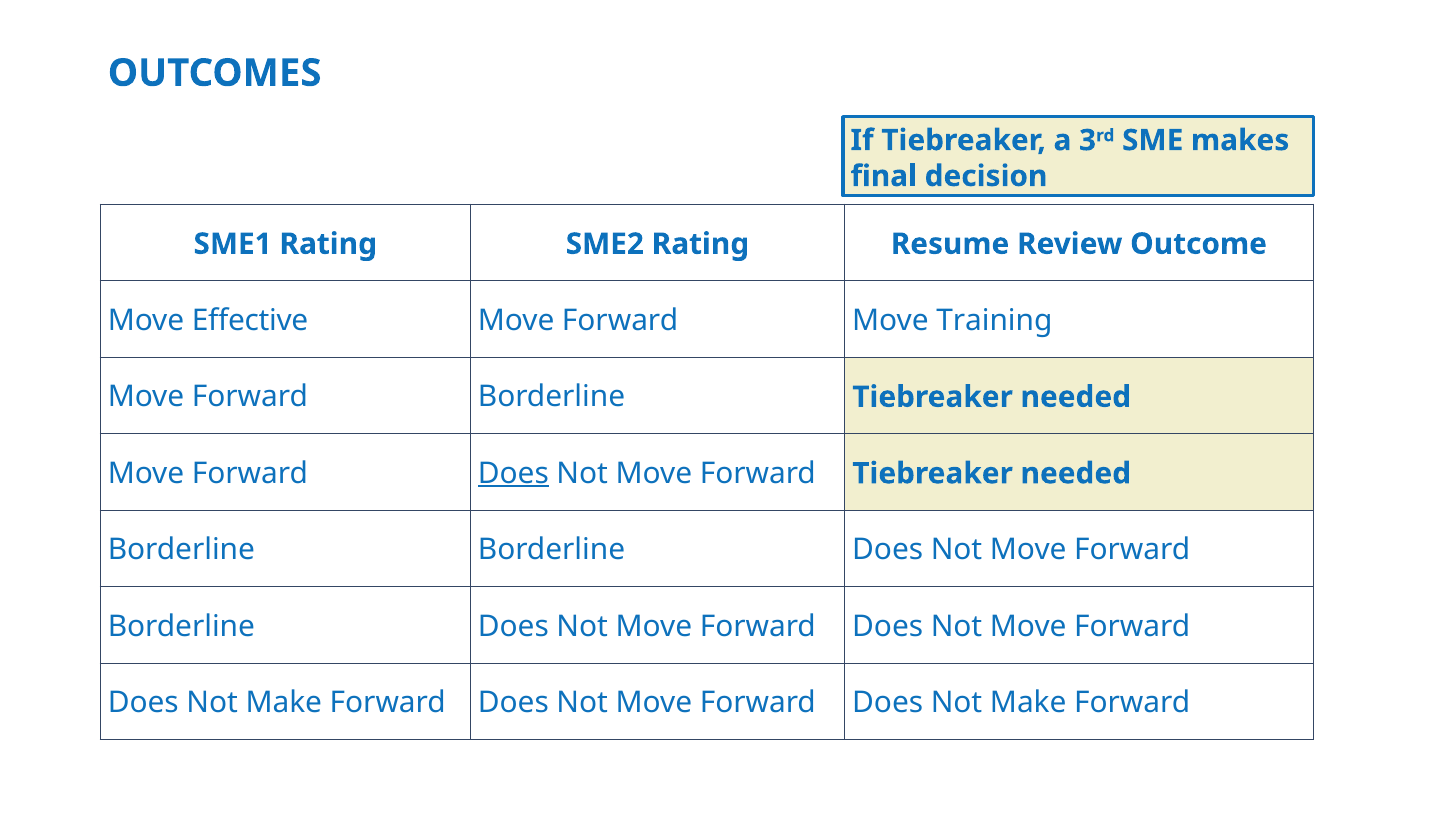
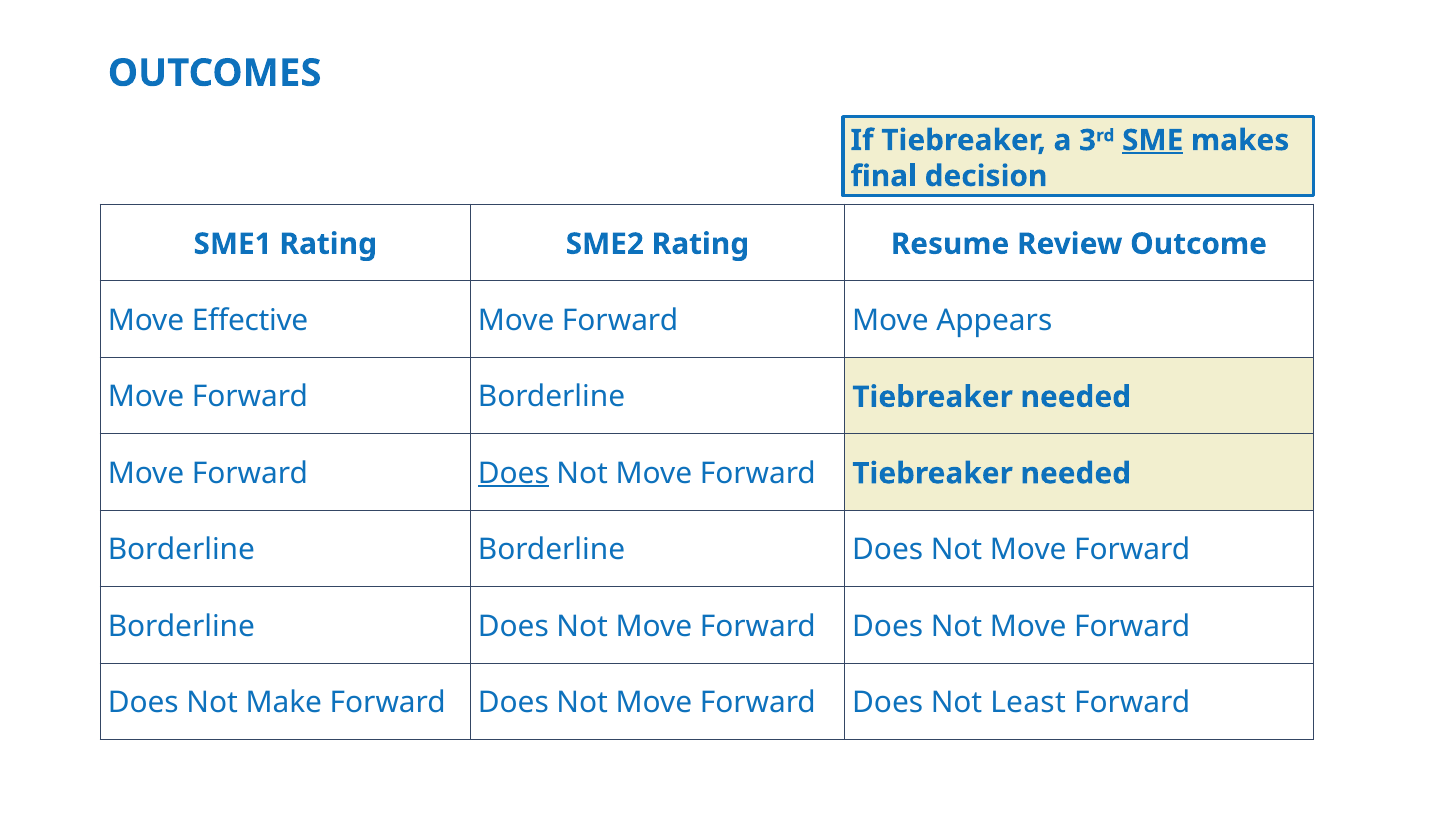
SME underline: none -> present (1153, 140)
Training: Training -> Appears (994, 320)
Make: Make -> Least (1028, 703)
